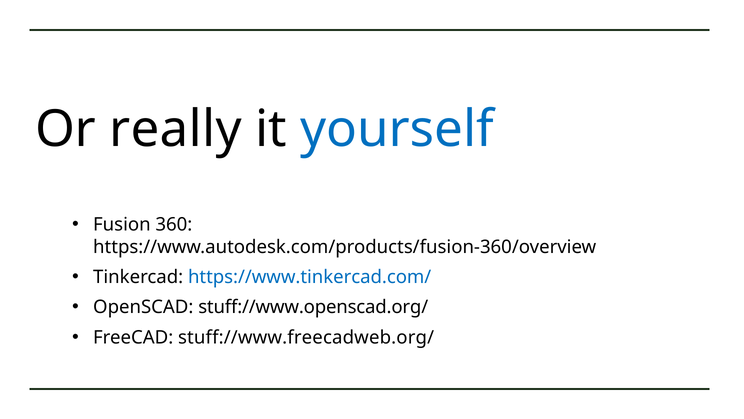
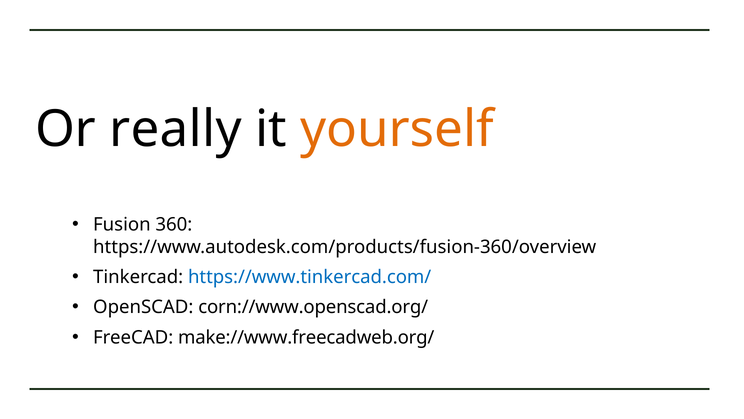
yourself colour: blue -> orange (397, 129)
stuff://www.openscad.org/: stuff://www.openscad.org/ -> corn://www.openscad.org/ (313, 307)
stuff://www.freecadweb.org/: stuff://www.freecadweb.org/ -> make://www.freecadweb.org/ (306, 337)
